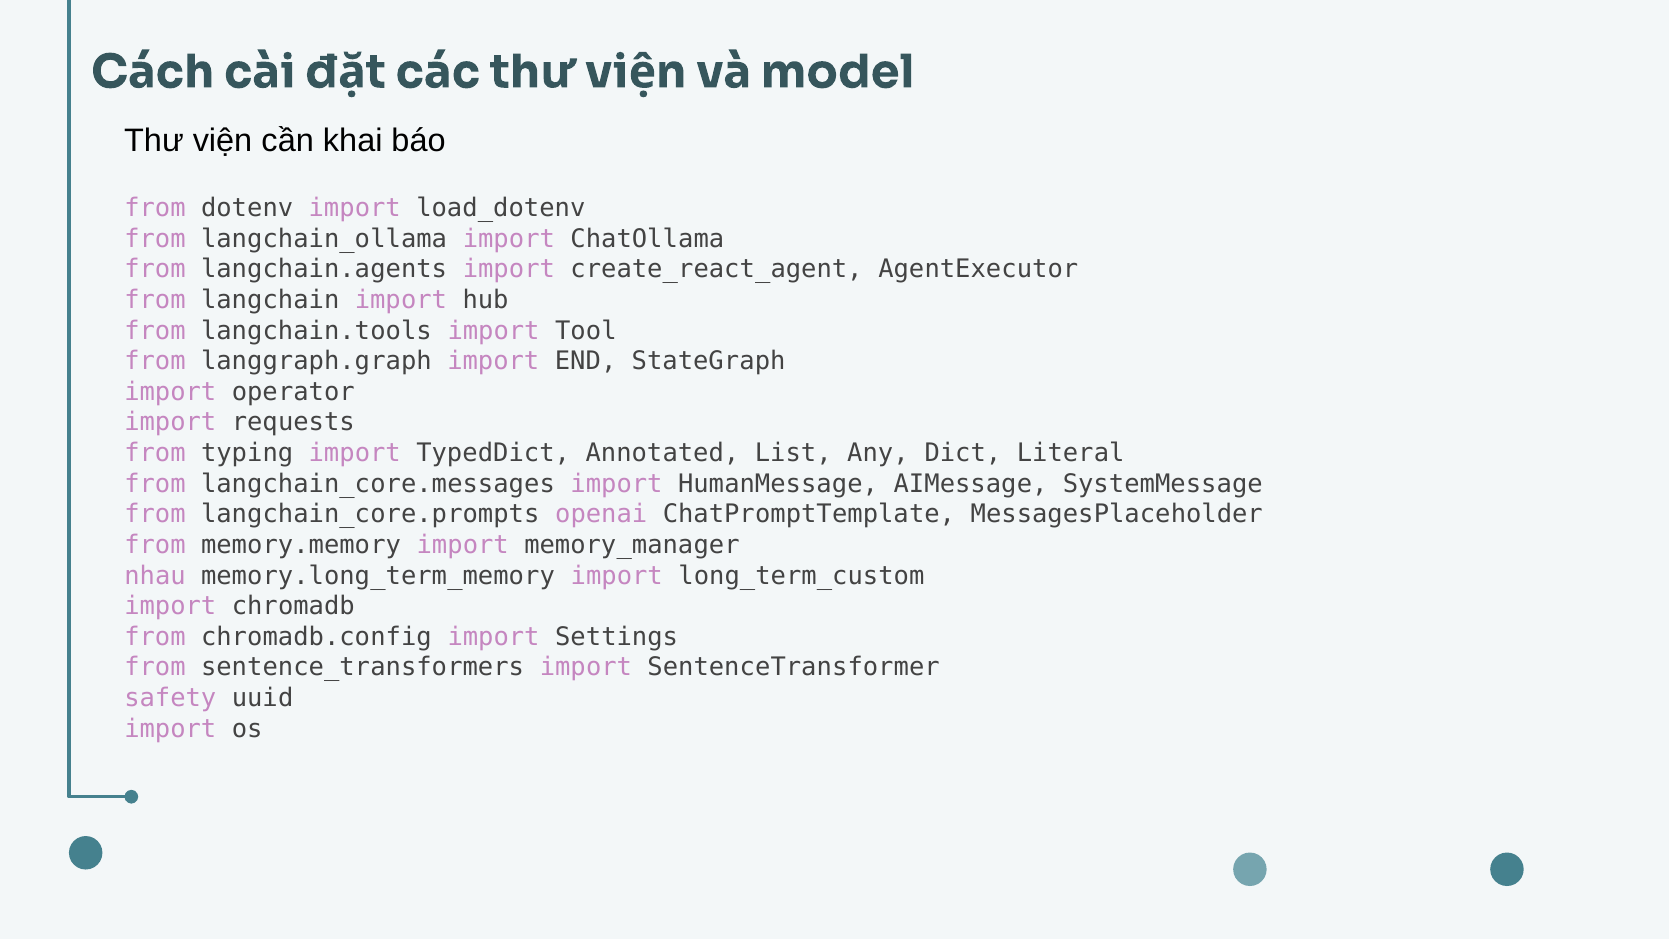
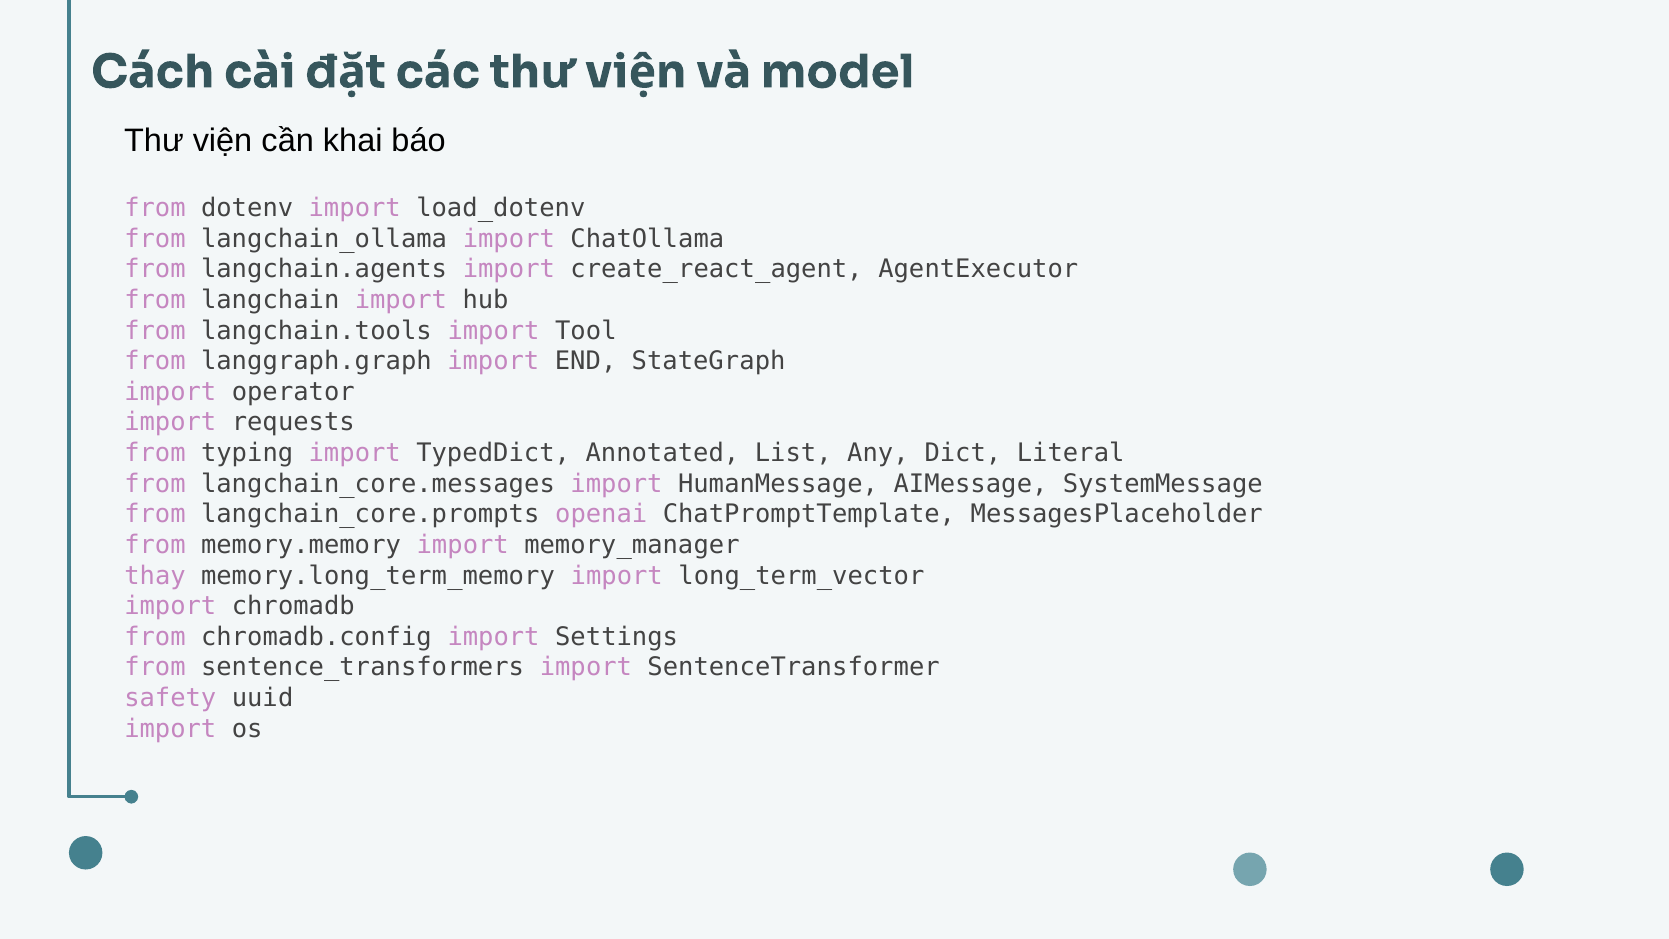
nhau: nhau -> thay (155, 576)
long_term_custom: long_term_custom -> long_term_vector (801, 576)
